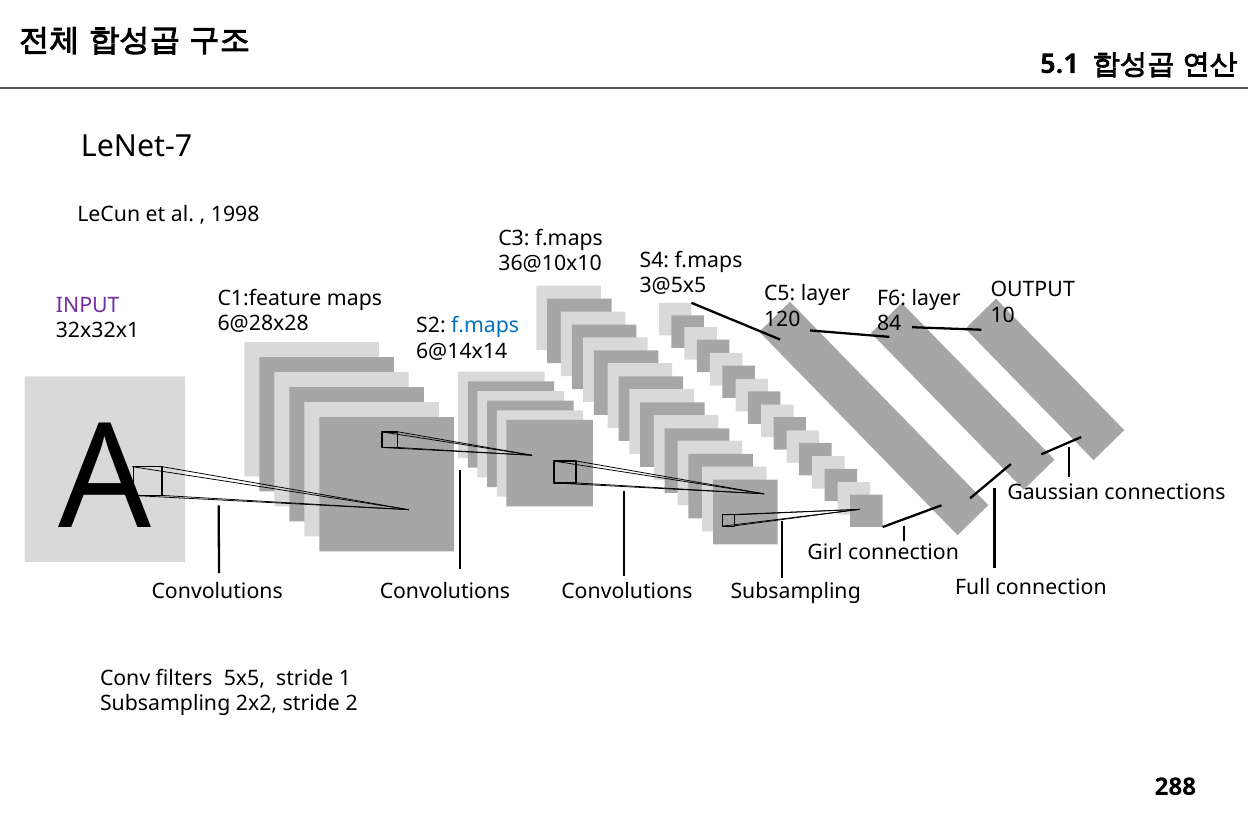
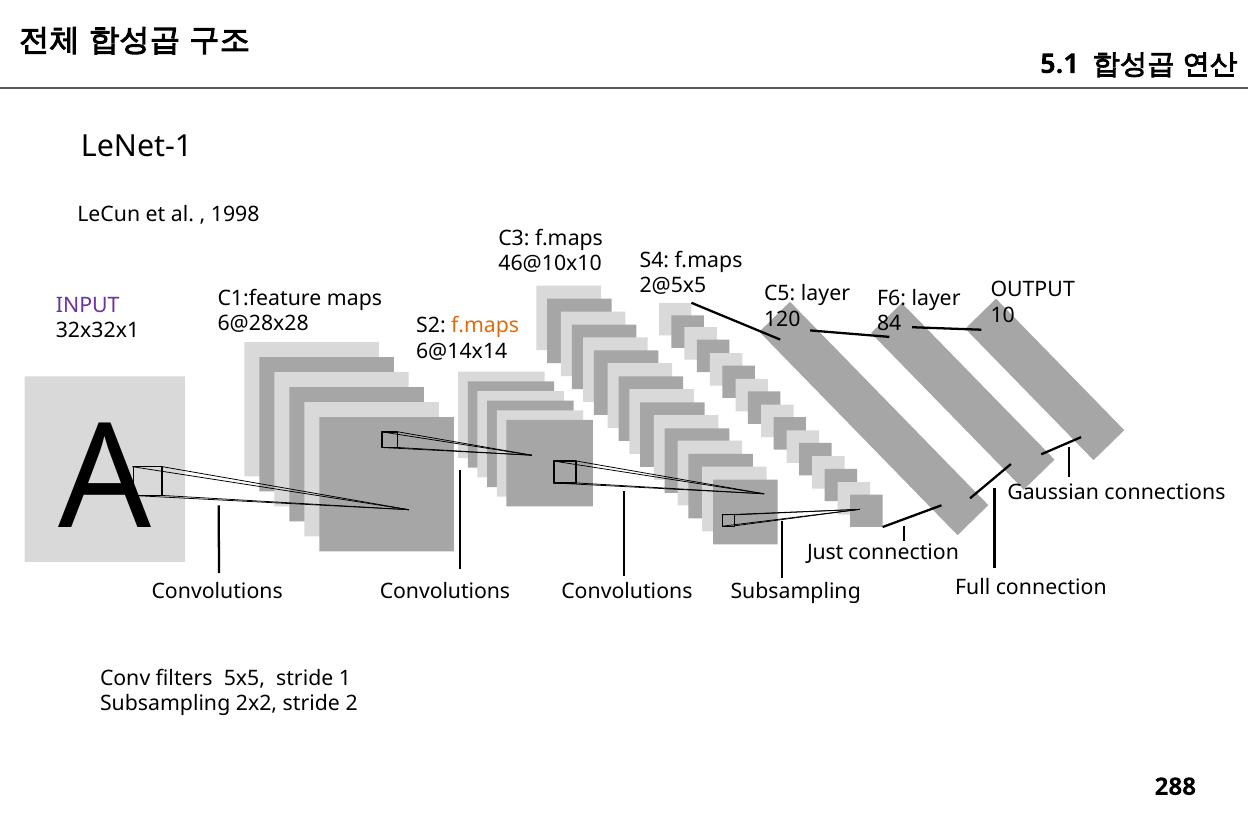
LeNet-7: LeNet-7 -> LeNet-1 (137, 147)
36@10x10: 36@10x10 -> 46@10x10 (550, 264)
3@5x5: 3@5x5 -> 2@5x5 (673, 286)
f.maps colour: blue -> orange (485, 325)
Girl: Girl -> Just (825, 553)
